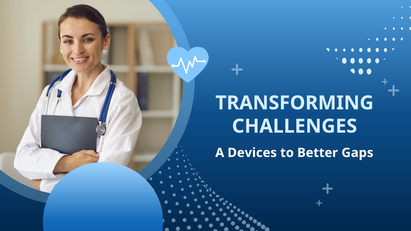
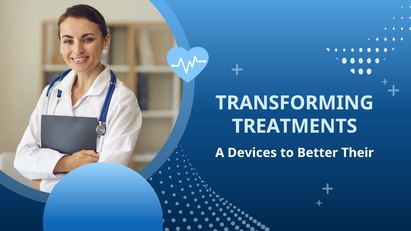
CHALLENGES: CHALLENGES -> TREATMENTS (295, 126)
Gaps: Gaps -> Their (358, 153)
